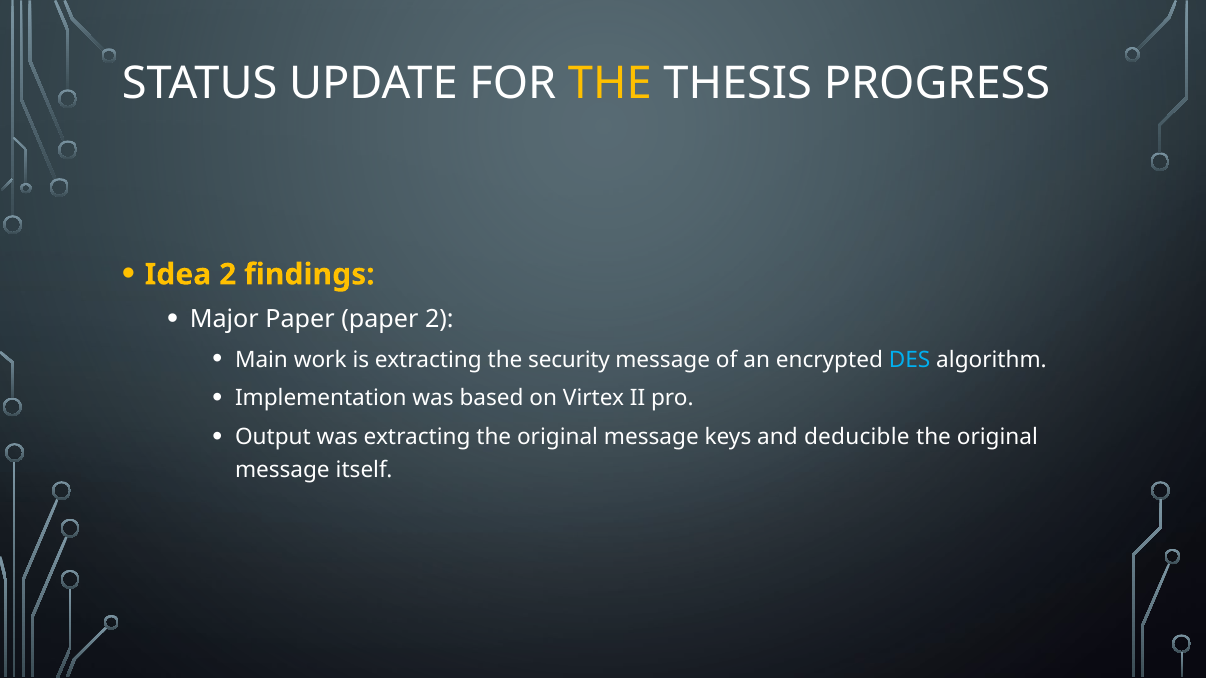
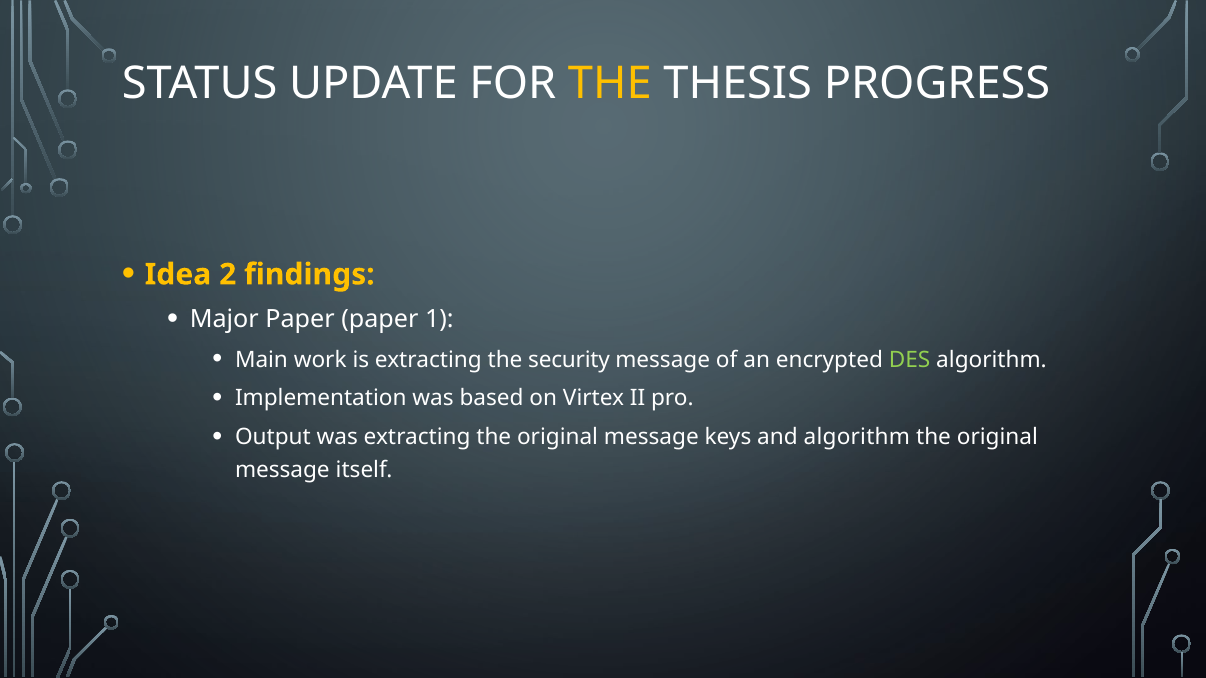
paper 2: 2 -> 1 (439, 320)
DES colour: light blue -> light green (910, 360)
and deducible: deducible -> algorithm (857, 438)
